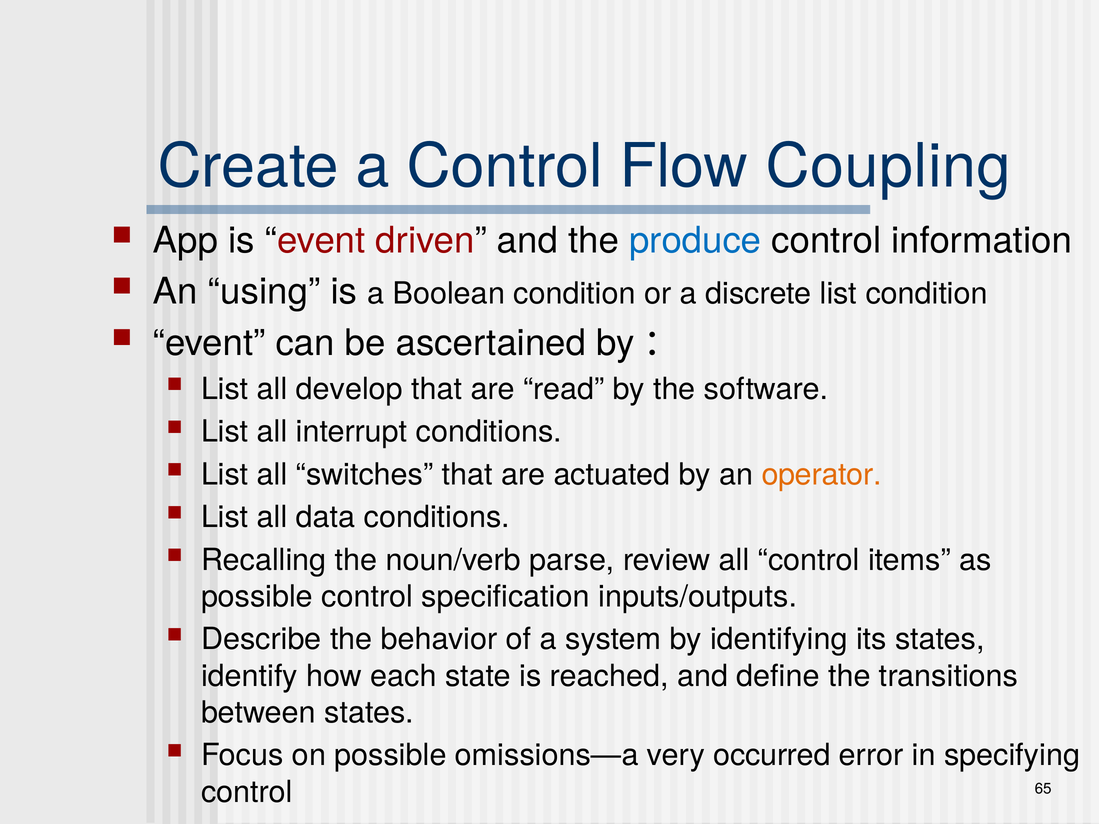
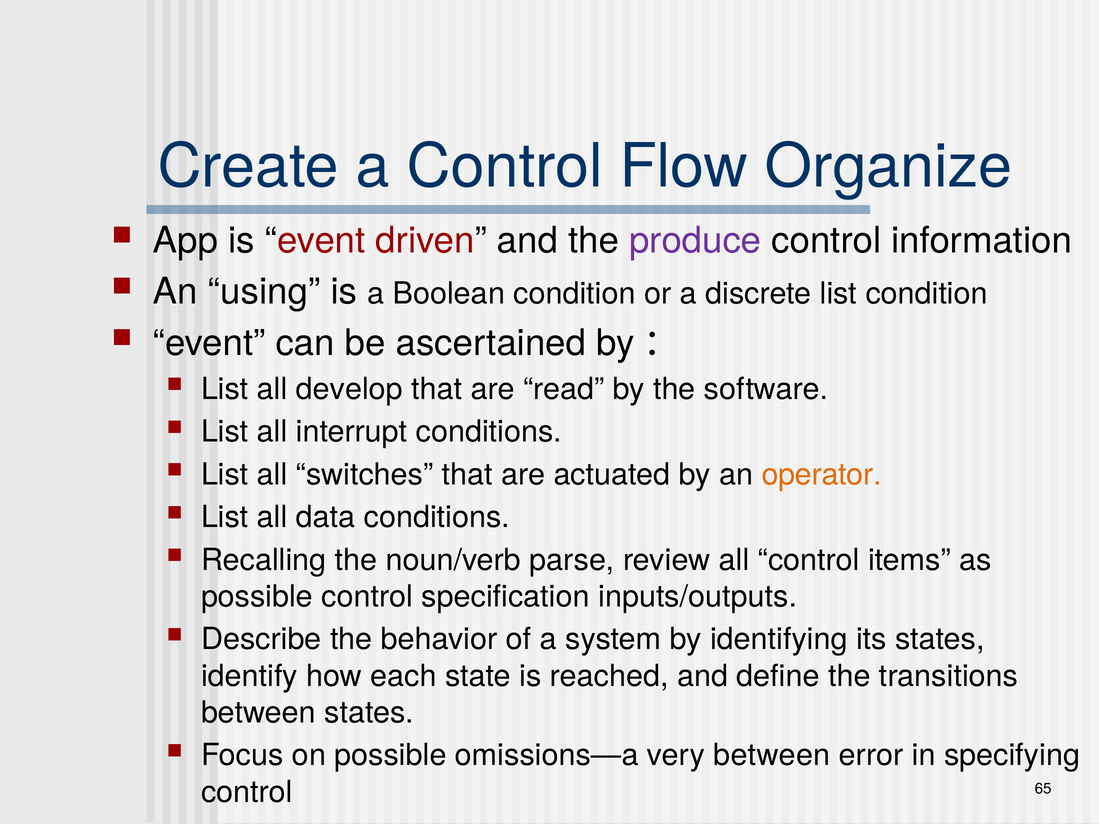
Coupling: Coupling -> Organize (889, 166)
produce colour: blue -> purple (695, 241)
very occurred: occurred -> between (772, 756)
